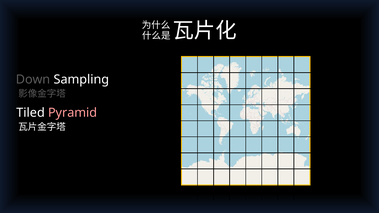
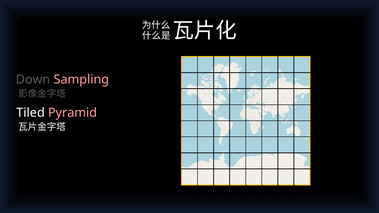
Sampling colour: white -> pink (81, 80)
